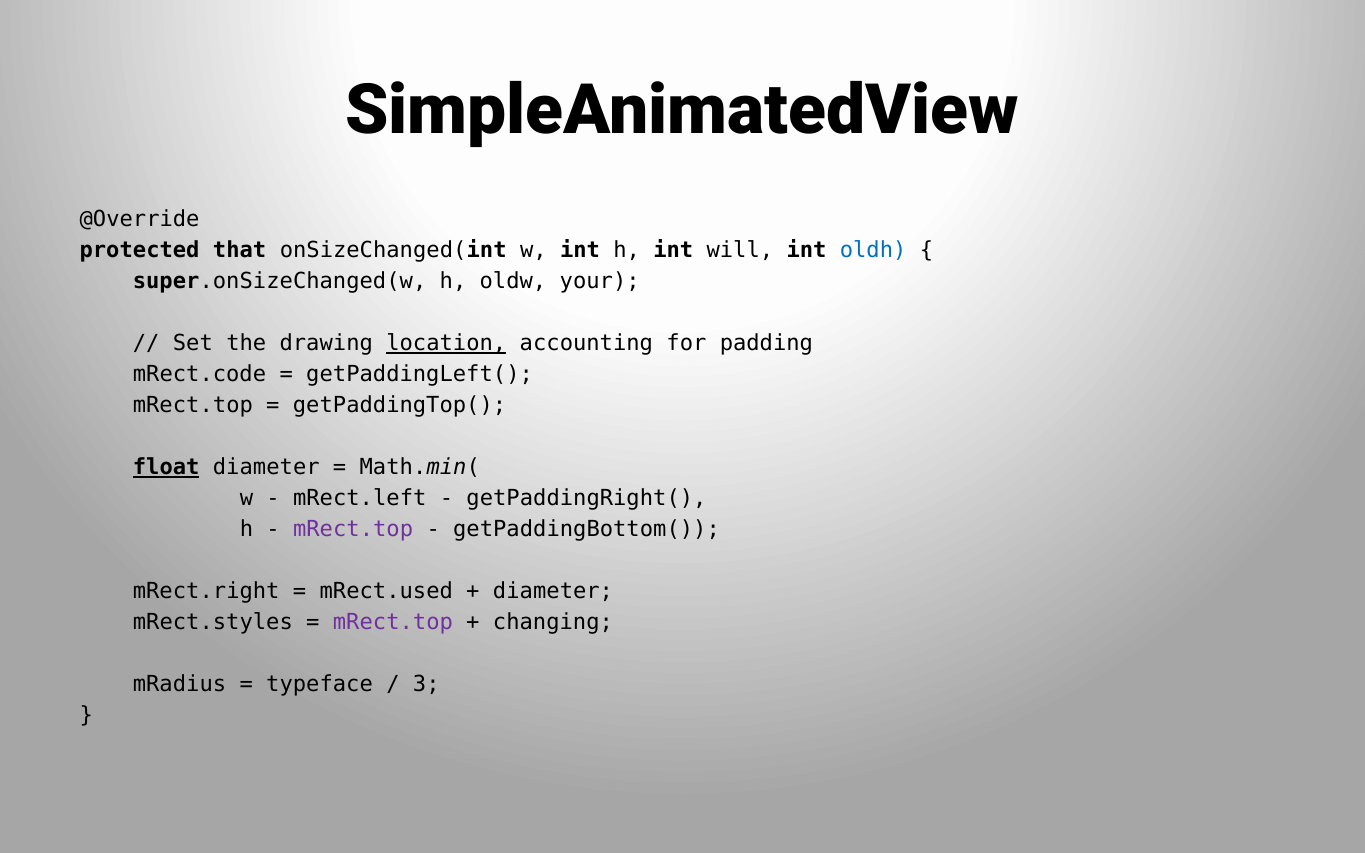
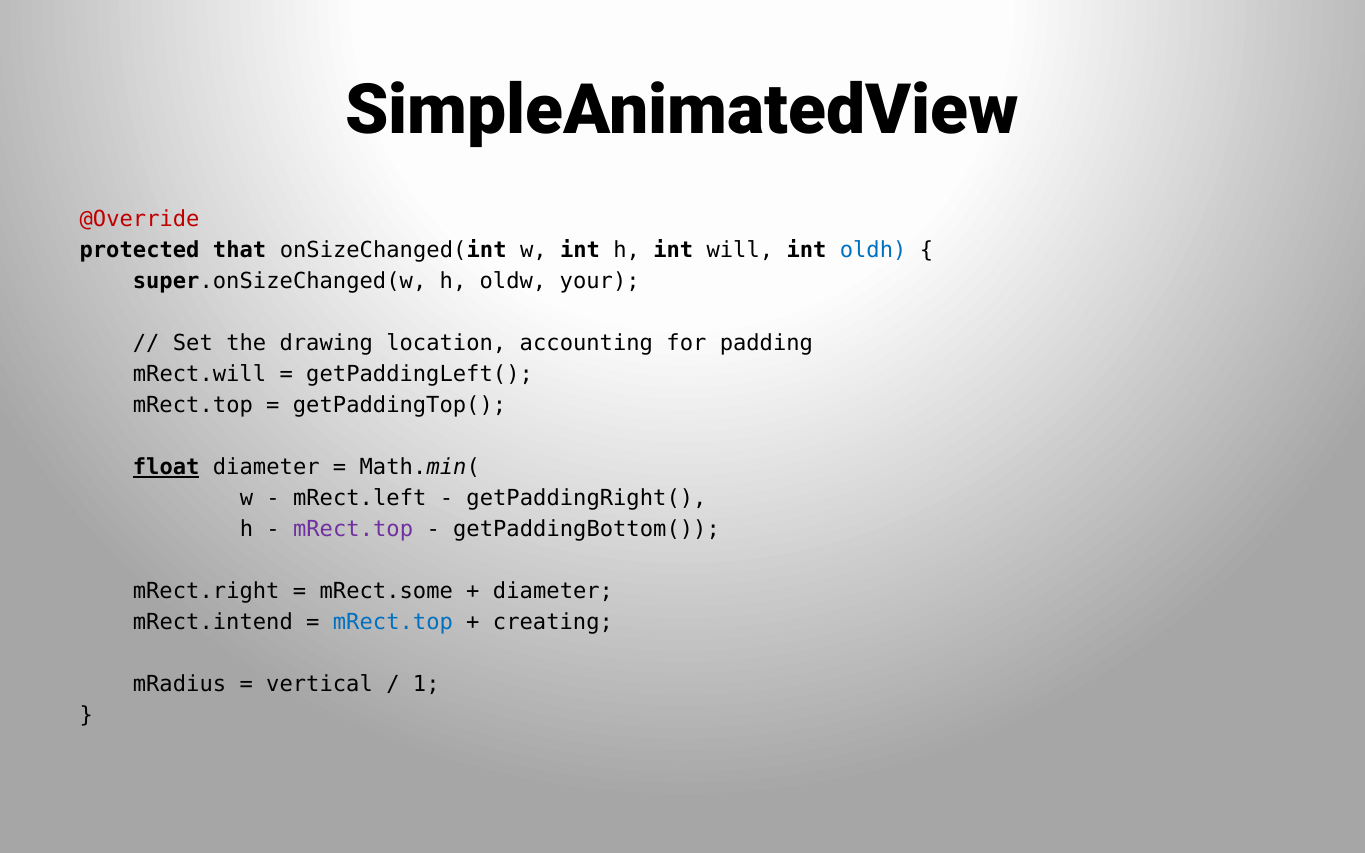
@Override colour: black -> red (140, 220)
location underline: present -> none (446, 344)
mRect.code: mRect.code -> mRect.will (200, 375)
mRect.used: mRect.used -> mRect.some (386, 591)
mRect.styles: mRect.styles -> mRect.intend (213, 622)
mRect.top colour: purple -> blue (393, 622)
changing: changing -> creating (553, 622)
typeface: typeface -> vertical (320, 684)
3: 3 -> 1 (426, 684)
